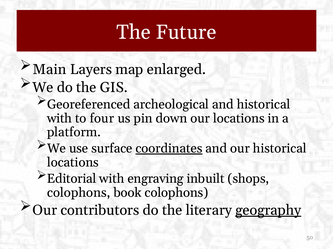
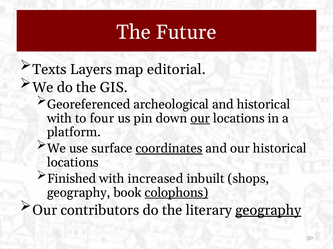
Main: Main -> Texts (50, 70)
enlarged: enlarged -> editorial (176, 70)
our underline: none -> present (200, 119)
Editorial: Editorial -> Finished (72, 179)
engraving: engraving -> increased (155, 179)
colophons: colophons -> geography (79, 193)
colophons underline: none -> present (176, 193)
